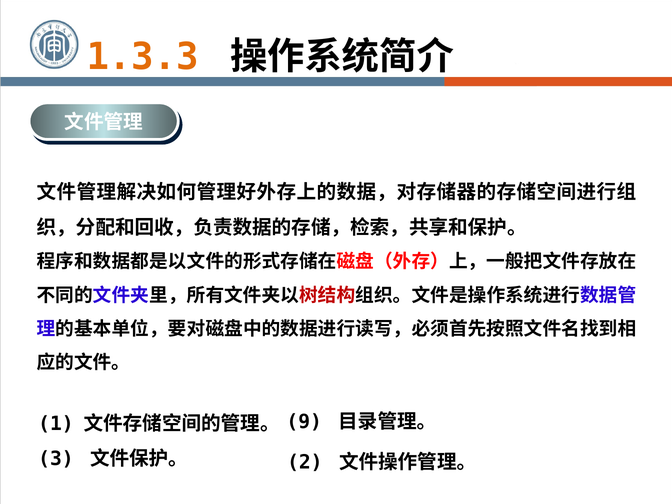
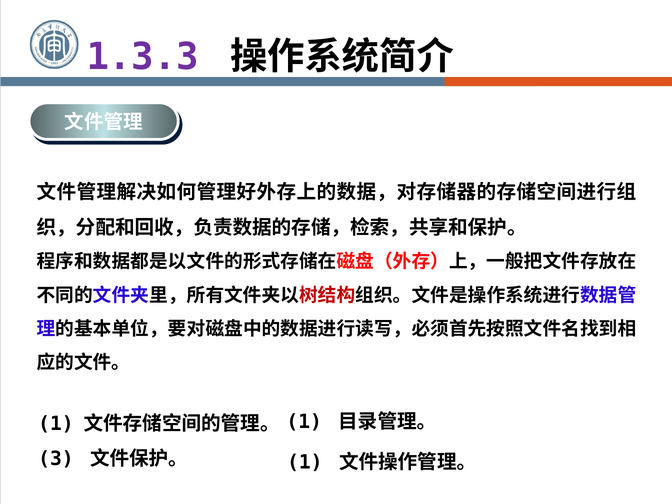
1.3.3 colour: orange -> purple (143, 57)
9: 9 -> 1 (304, 422)
2: 2 -> 1 (305, 462)
